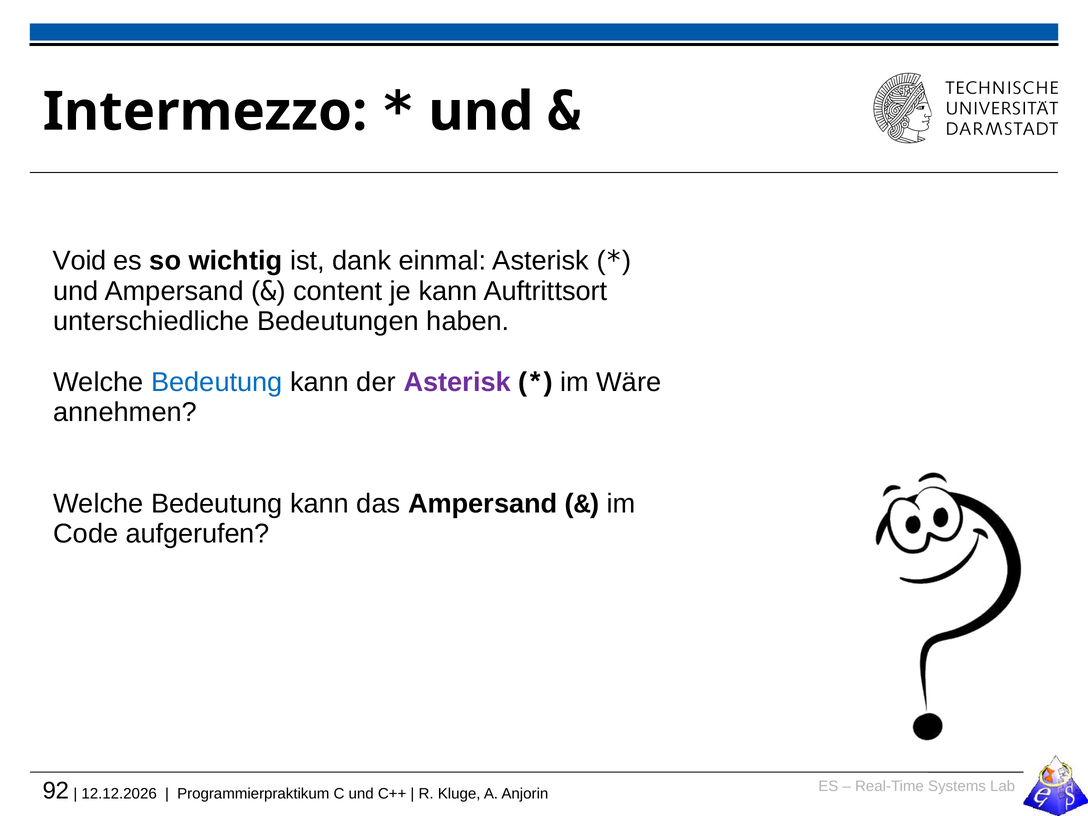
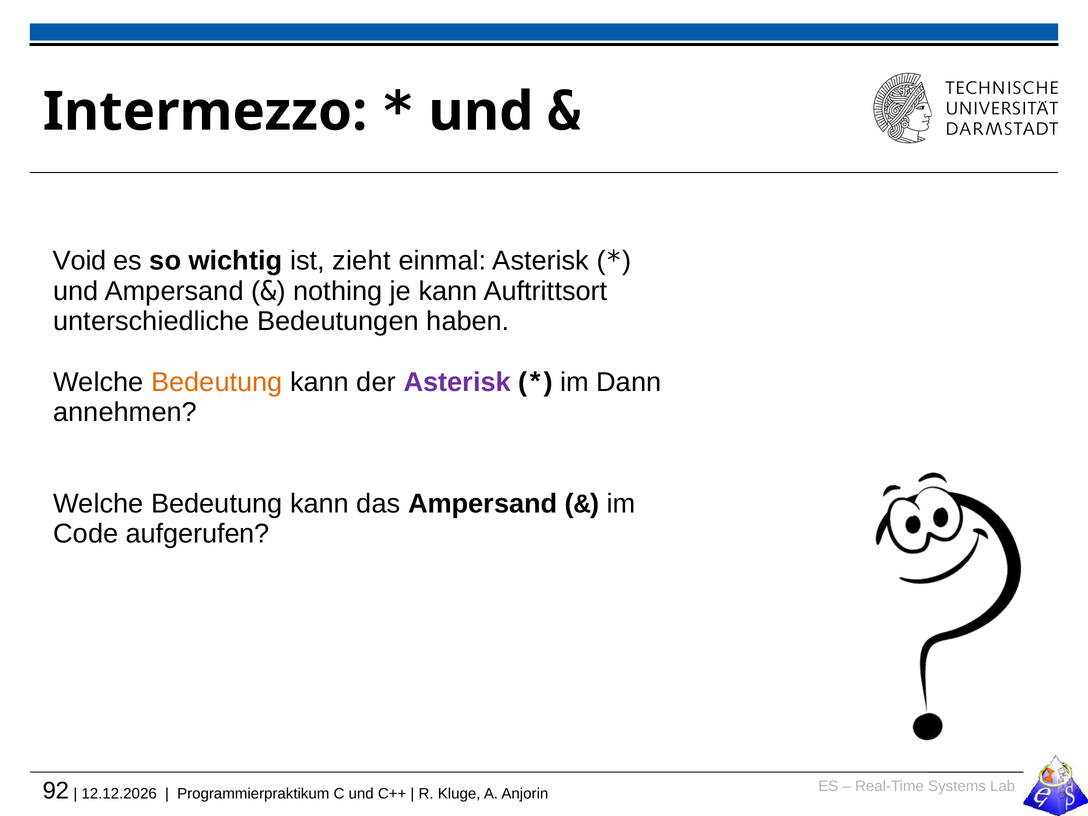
dank: dank -> zieht (362, 261)
content: content -> nothing (338, 291)
Bedeutung colour: blue -> orange (217, 382)
Wäre: Wäre -> Dann (629, 382)
